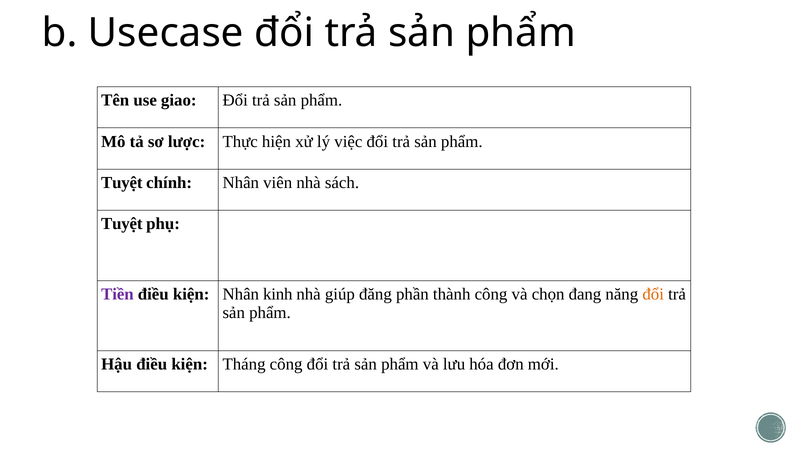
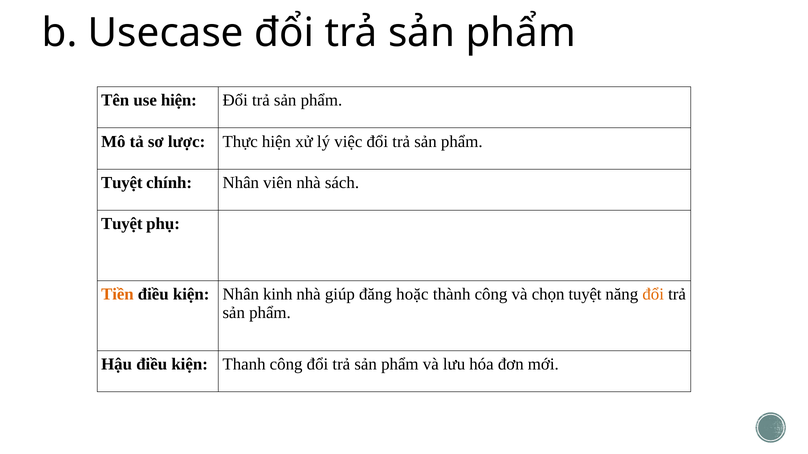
use giao: giao -> hiện (179, 101)
Tiền colour: purple -> orange (117, 294)
phần: phần -> hoặc (412, 294)
chọn đang: đang -> tuyệt (585, 294)
Tháng: Tháng -> Thanh (244, 365)
